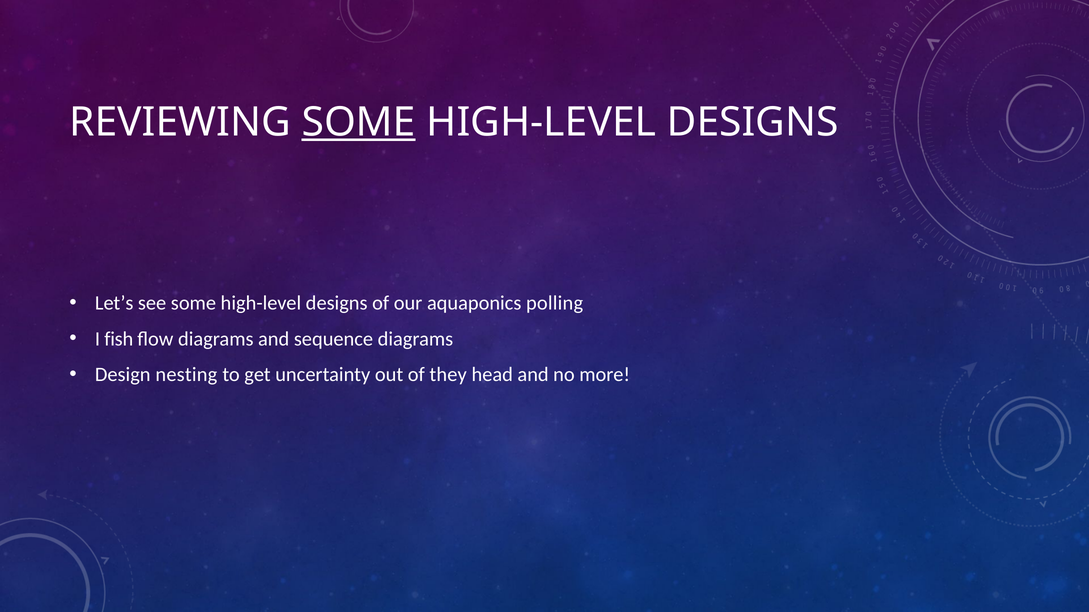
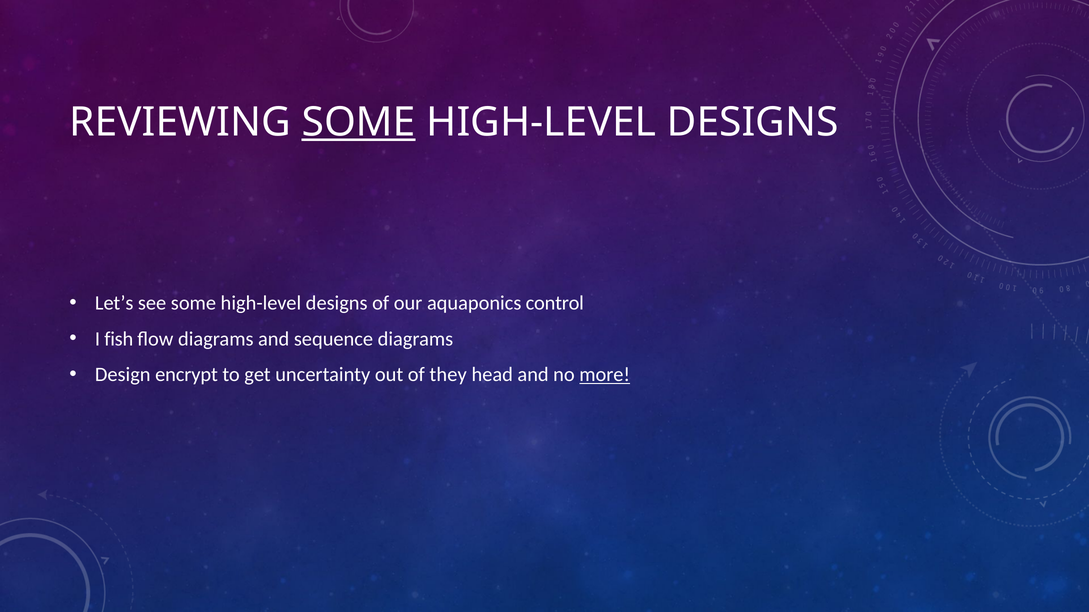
polling: polling -> control (555, 303)
nesting: nesting -> encrypt (187, 375)
more underline: none -> present (605, 375)
